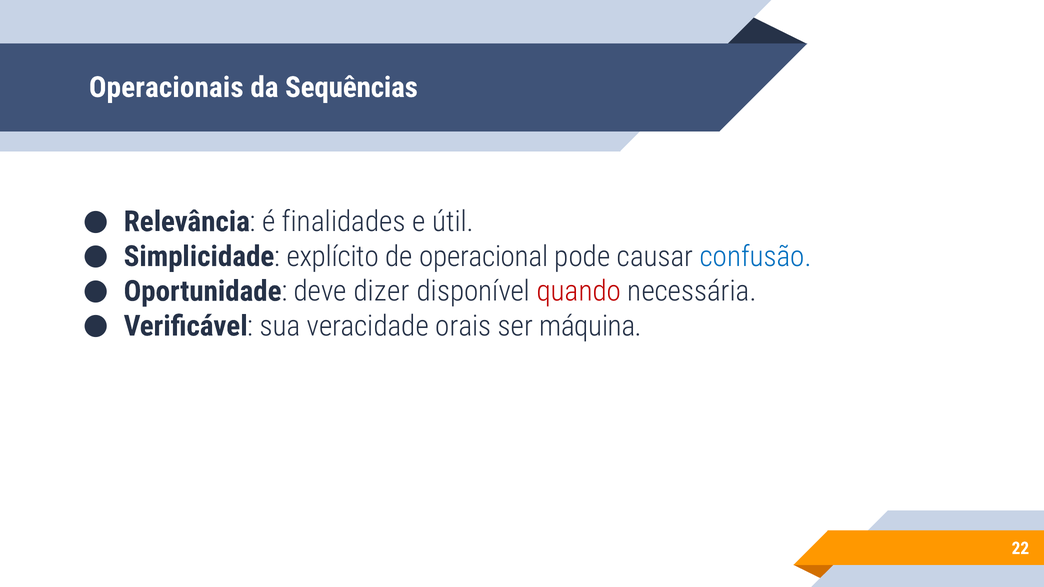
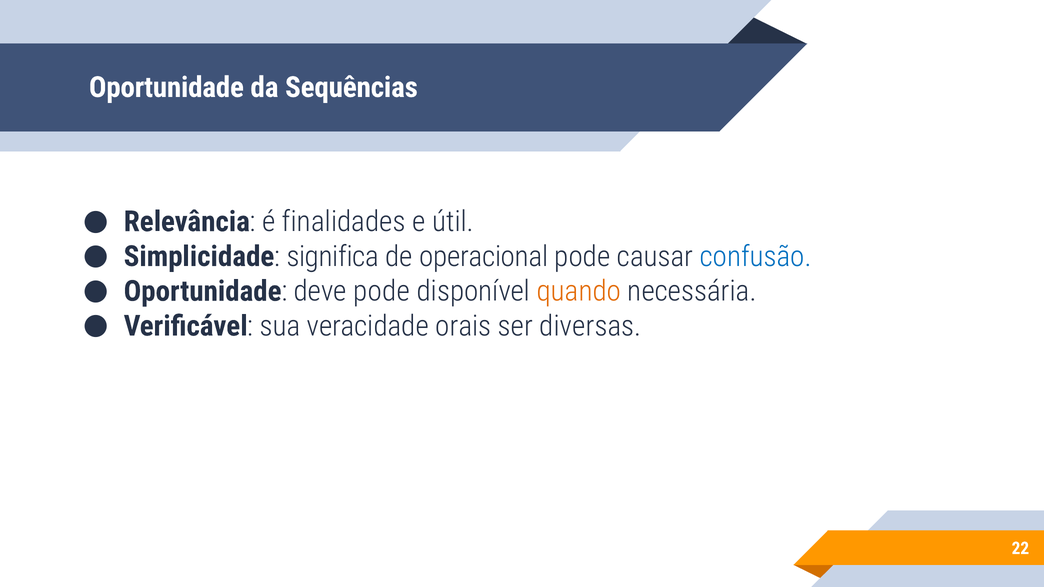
Operacionais: Operacionais -> Oportunidade (166, 87)
explícito: explícito -> significa (333, 257)
deve dizer: dizer -> pode (382, 291)
quando colour: red -> orange (579, 291)
máquina: máquina -> diversas (590, 326)
